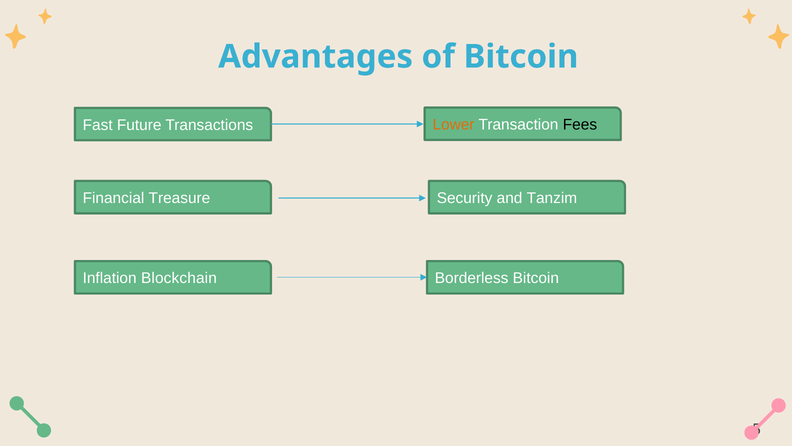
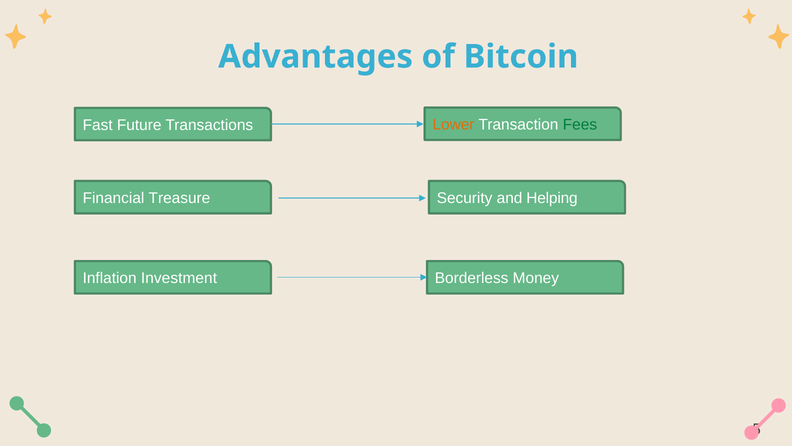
Fees colour: black -> green (580, 125)
Tanzim: Tanzim -> Helping (552, 198)
Blockchain: Blockchain -> Investment (179, 278)
Borderless Bitcoin: Bitcoin -> Money (536, 278)
